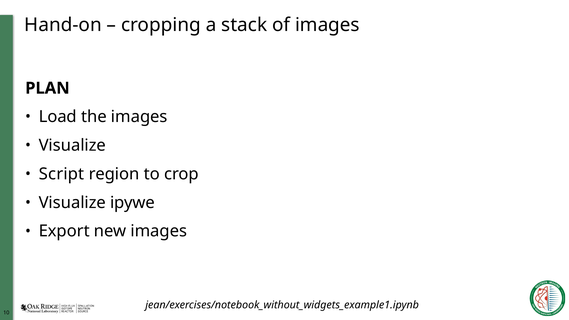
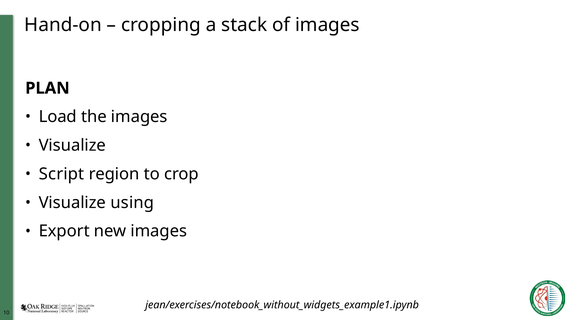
ipywe: ipywe -> using (132, 203)
